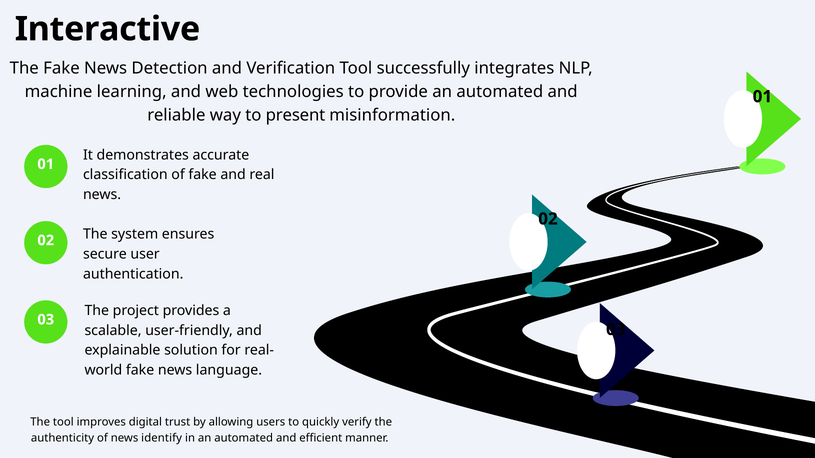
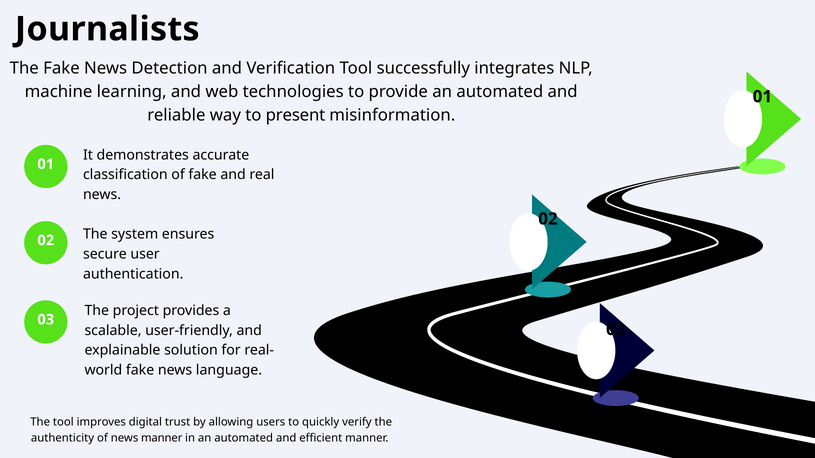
Interactive: Interactive -> Journalists (107, 29)
news identify: identify -> manner (162, 438)
